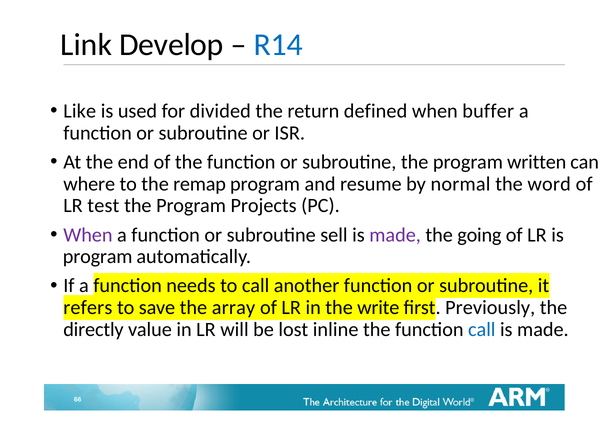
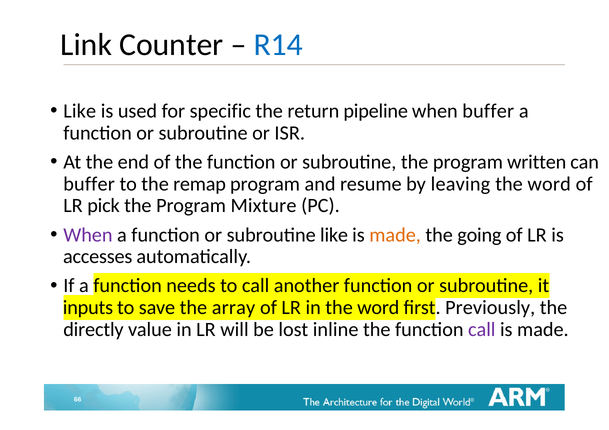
Develop: Develop -> Counter (171, 45)
divided: divided -> specific (220, 111)
defined: defined -> pipeline (376, 111)
where: where -> buffer (89, 184)
normal: normal -> leaving (460, 184)
test: test -> pick (104, 206)
Projects: Projects -> Mixture (263, 206)
subroutine sell: sell -> like (334, 235)
made colour: purple -> orange (395, 235)
program: program -> accesses (98, 257)
refers: refers -> inputs (88, 308)
in the write: write -> word (378, 308)
call colour: blue -> purple (482, 330)
